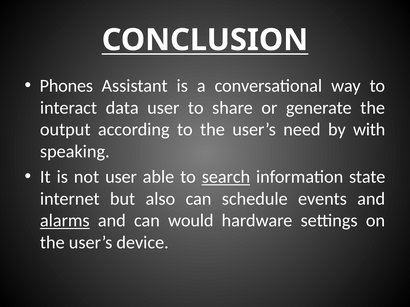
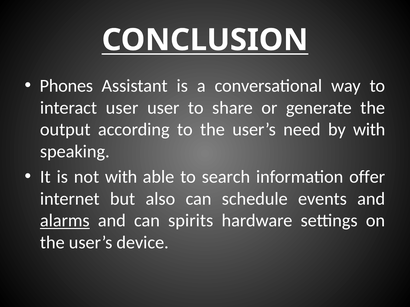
interact data: data -> user (122, 108)
not user: user -> with (121, 177)
search underline: present -> none (226, 177)
state: state -> offer (367, 177)
would: would -> spirits (191, 221)
